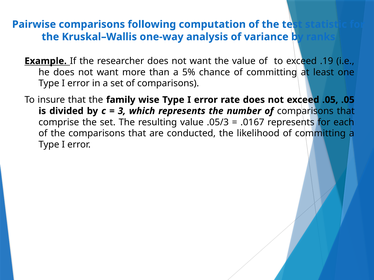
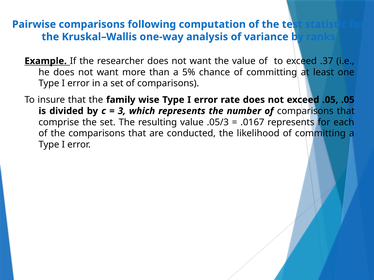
.19: .19 -> .37 (327, 61)
